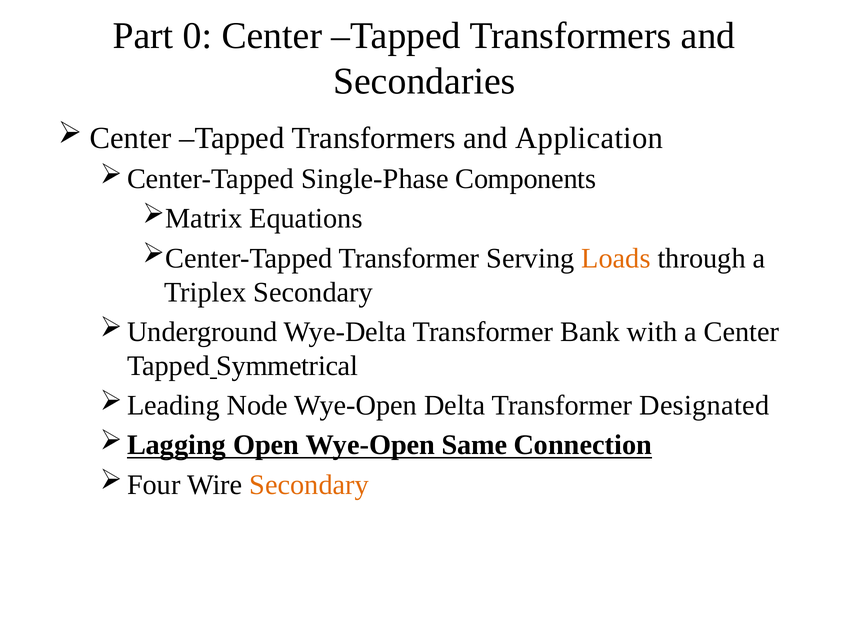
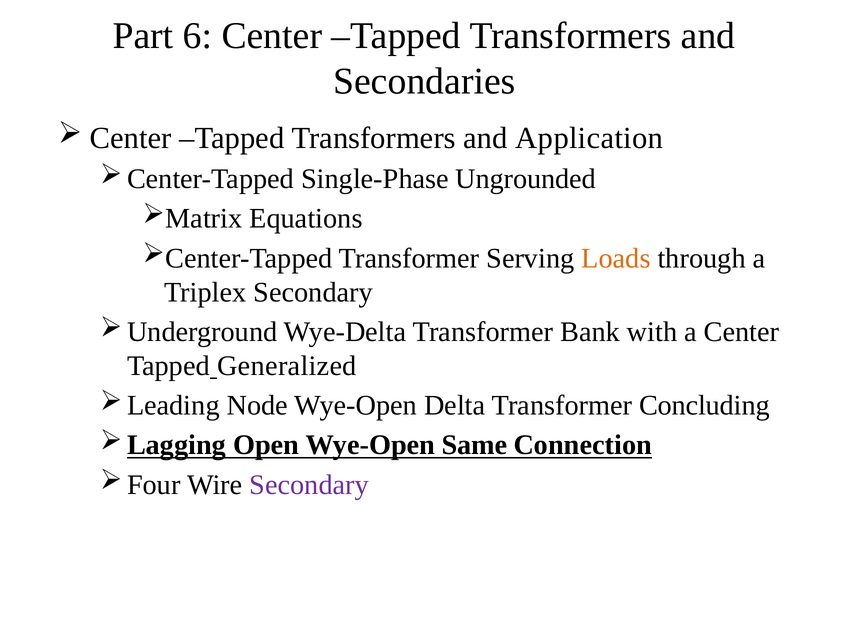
0: 0 -> 6 (197, 36)
Components: Components -> Ungrounded (526, 179)
Symmetrical: Symmetrical -> Generalized (287, 366)
Designated: Designated -> Concluding (705, 405)
Secondary colour: orange -> purple (309, 485)
